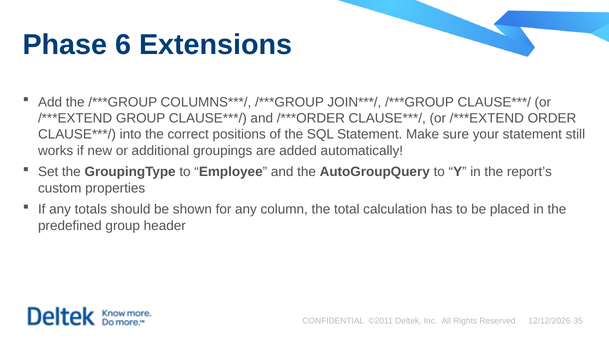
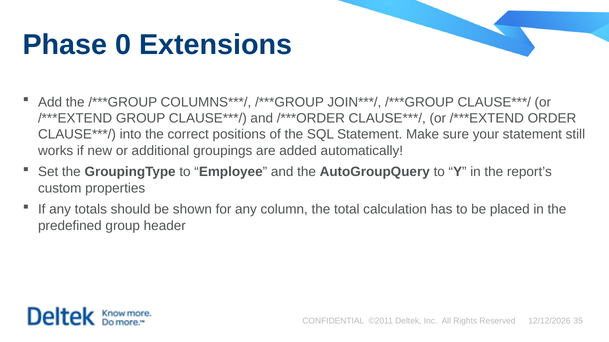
6: 6 -> 0 (123, 45)
